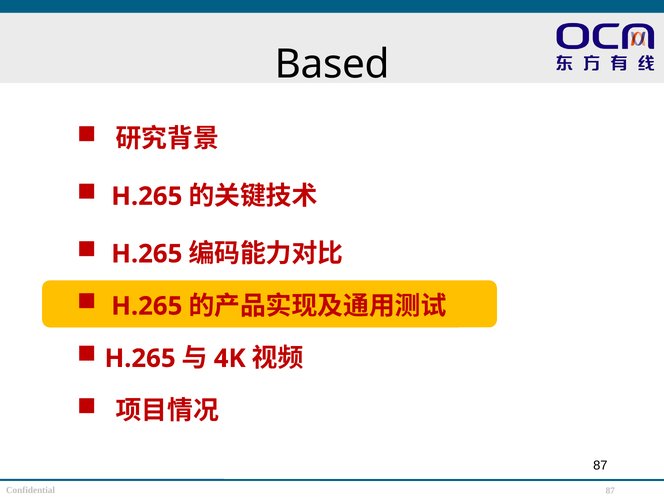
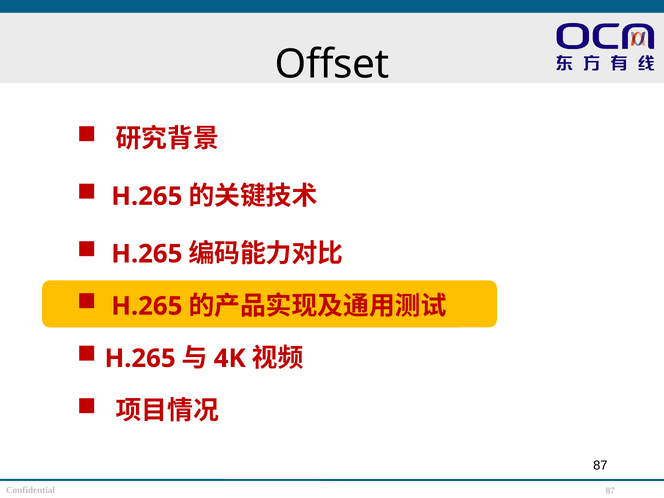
Based: Based -> Offset (332, 64)
